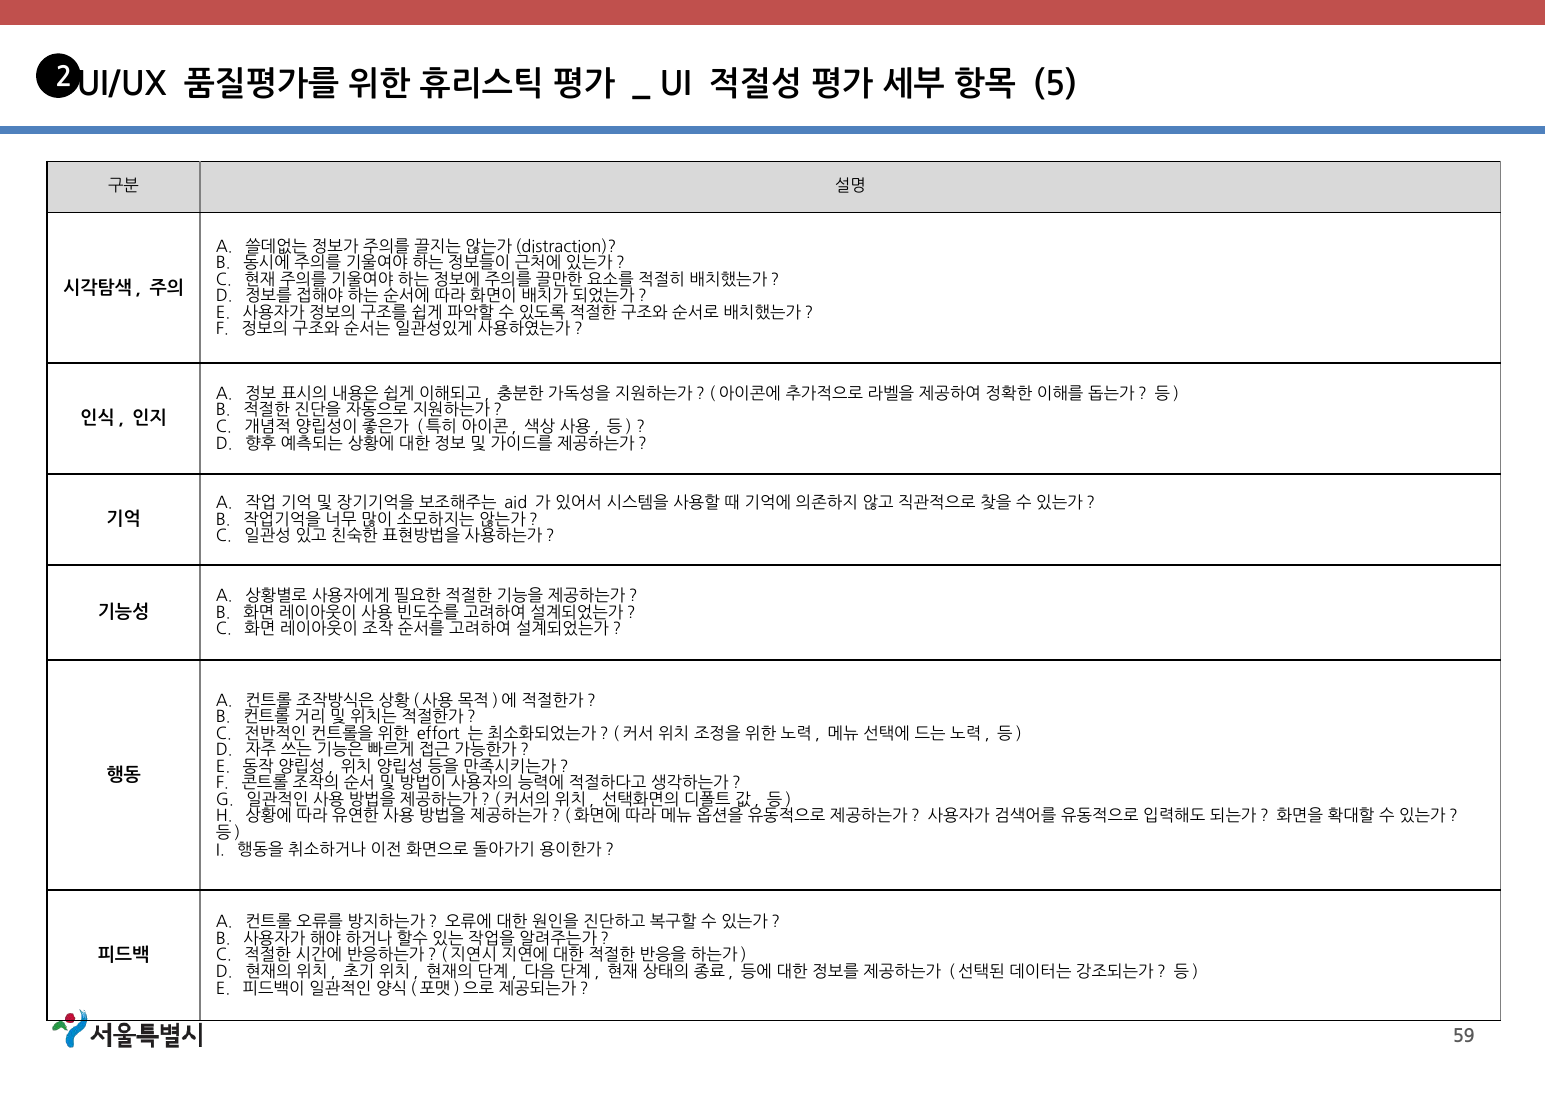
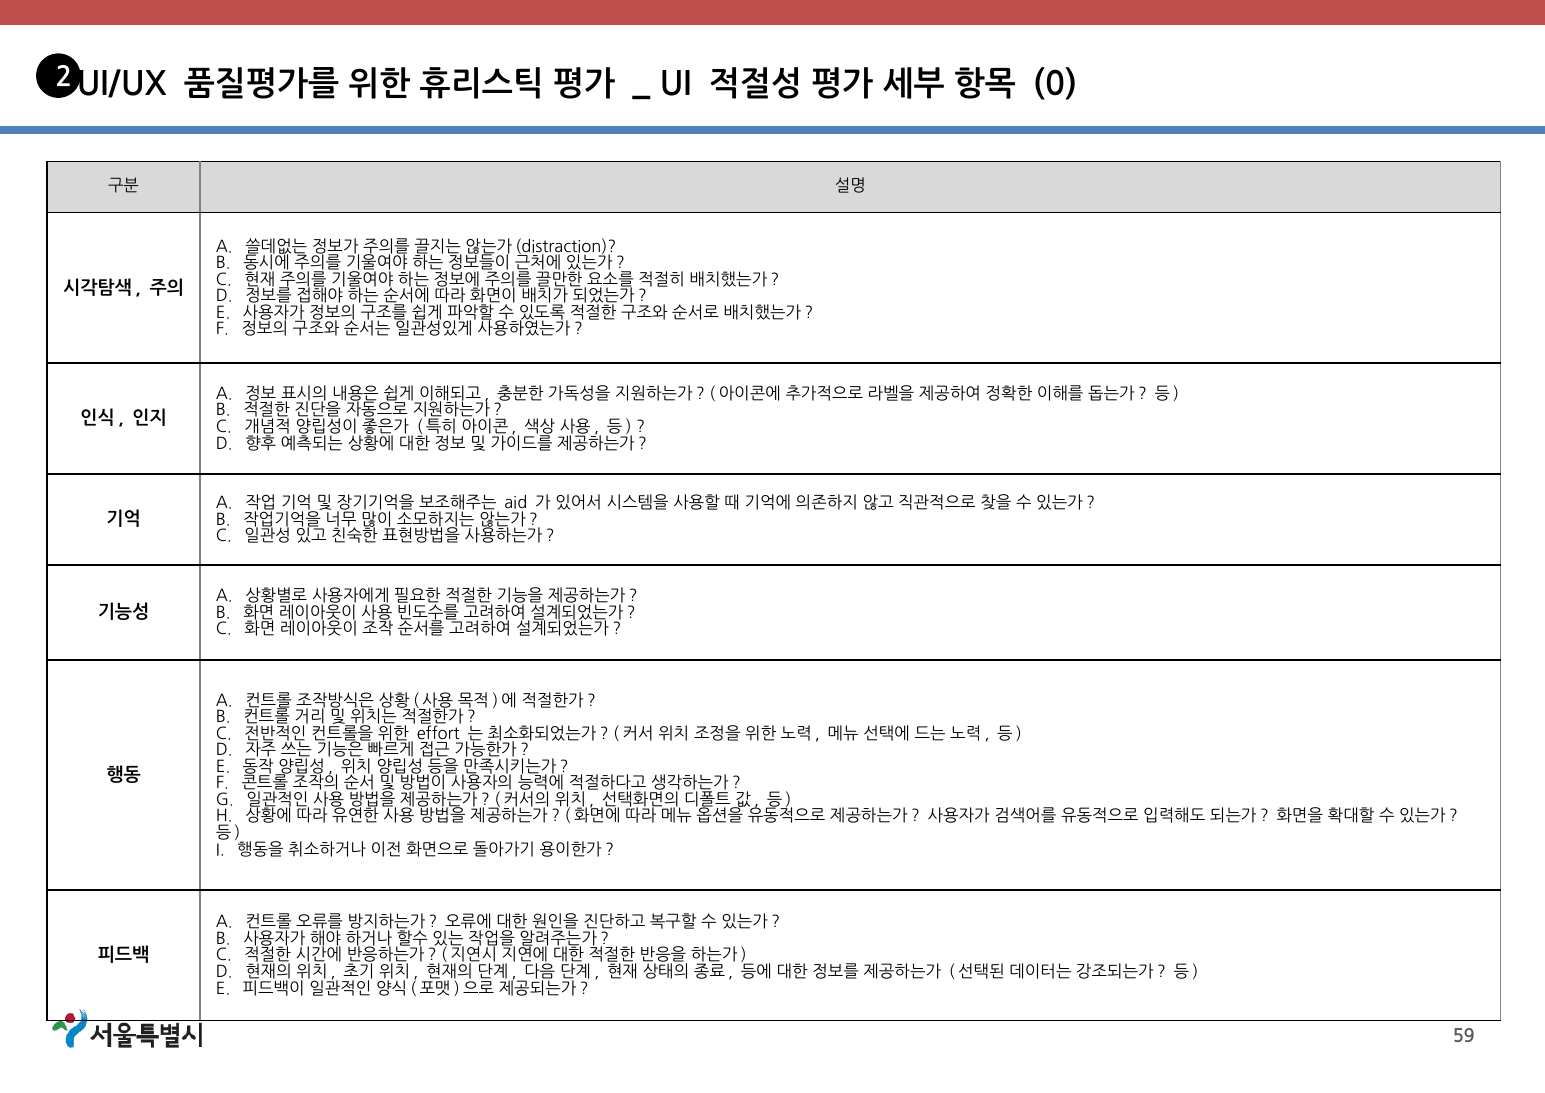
5: 5 -> 0 (1055, 85)
